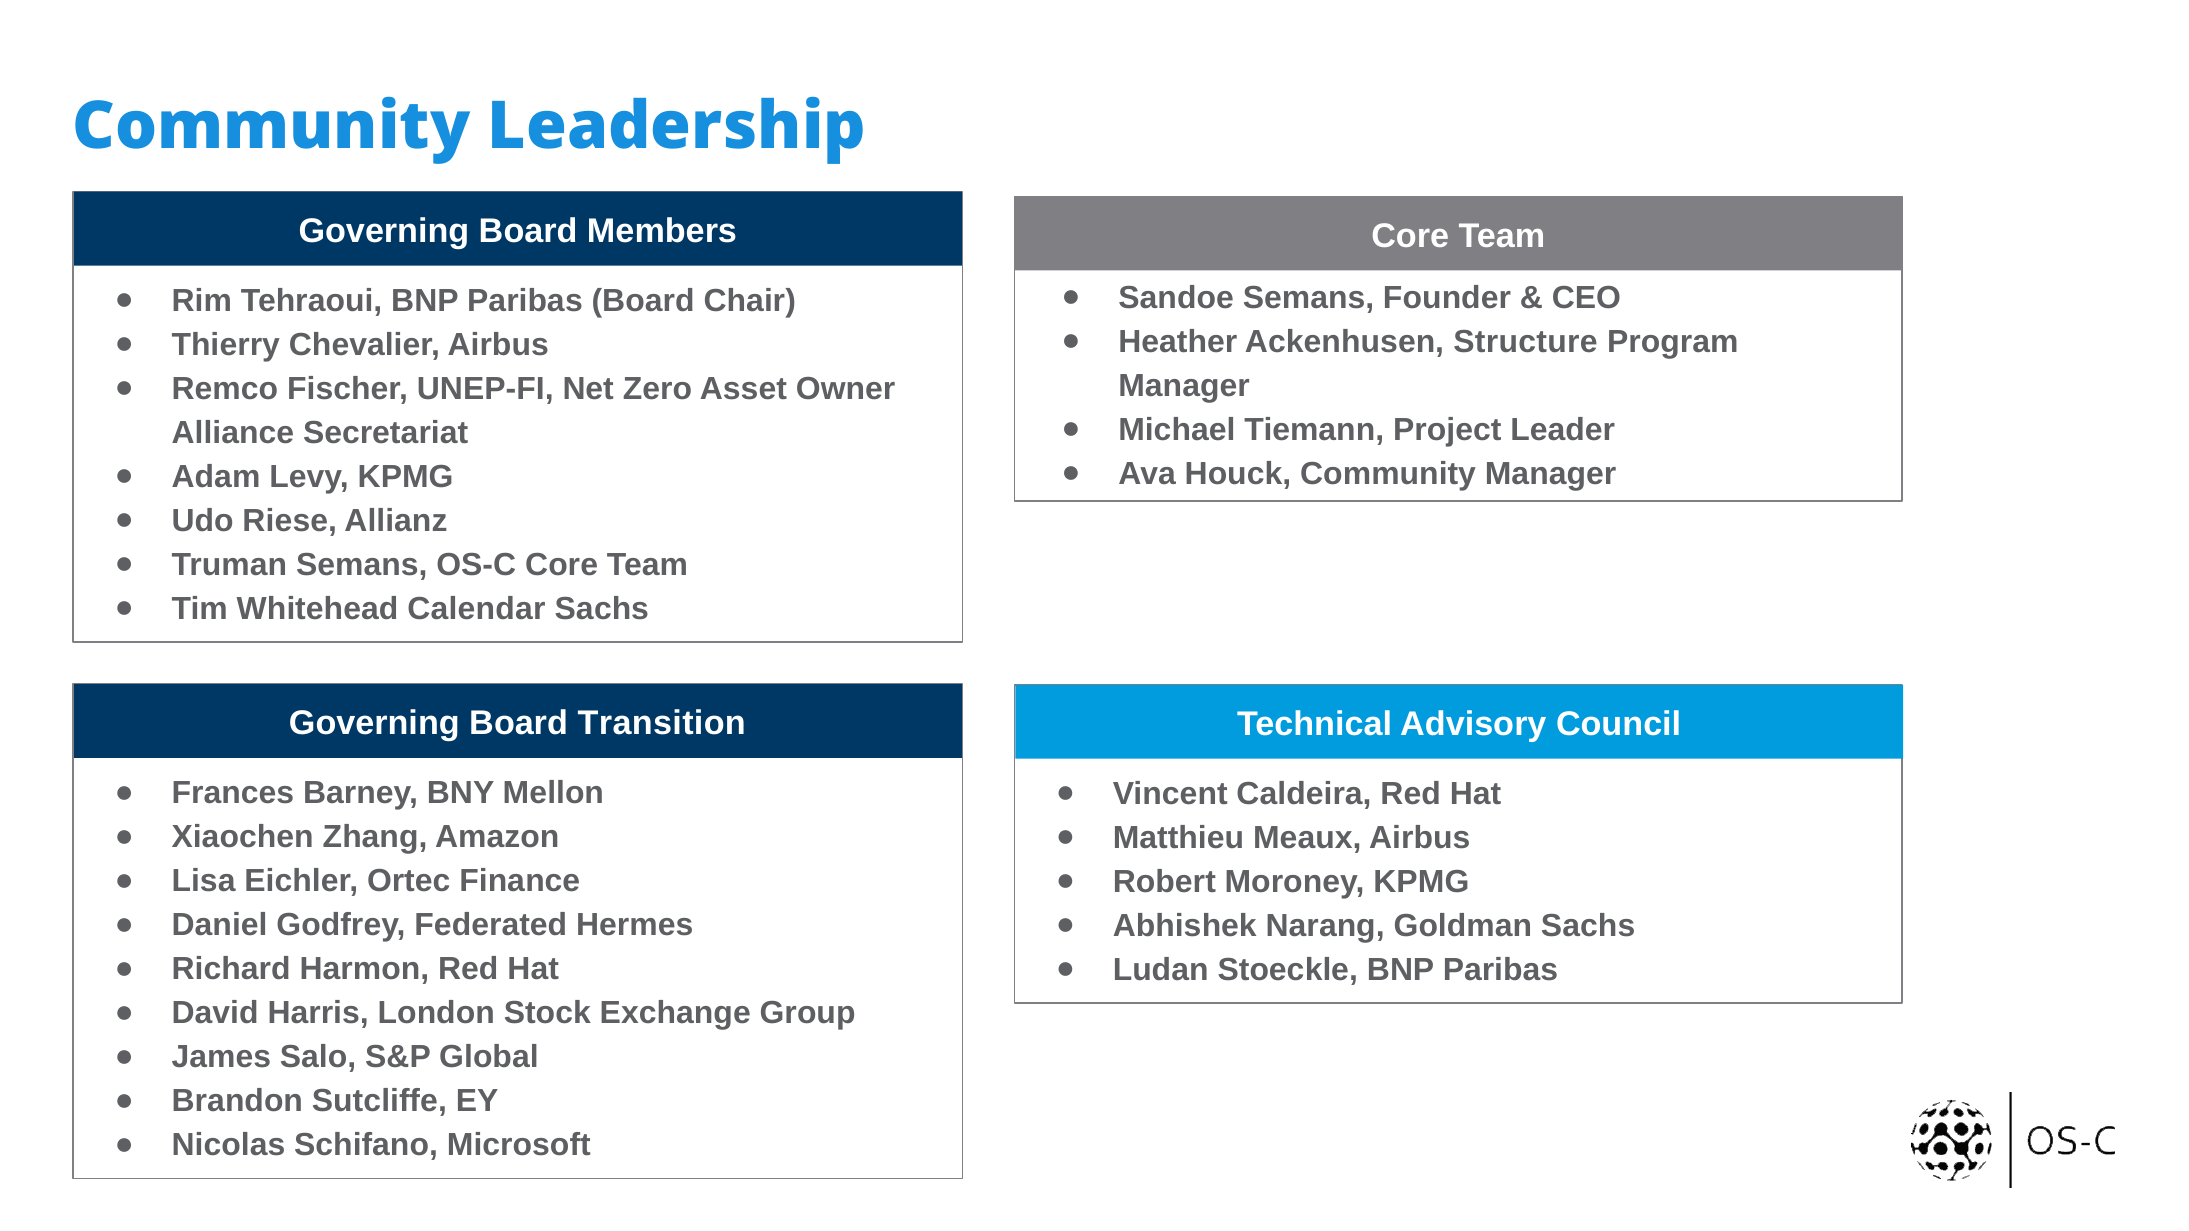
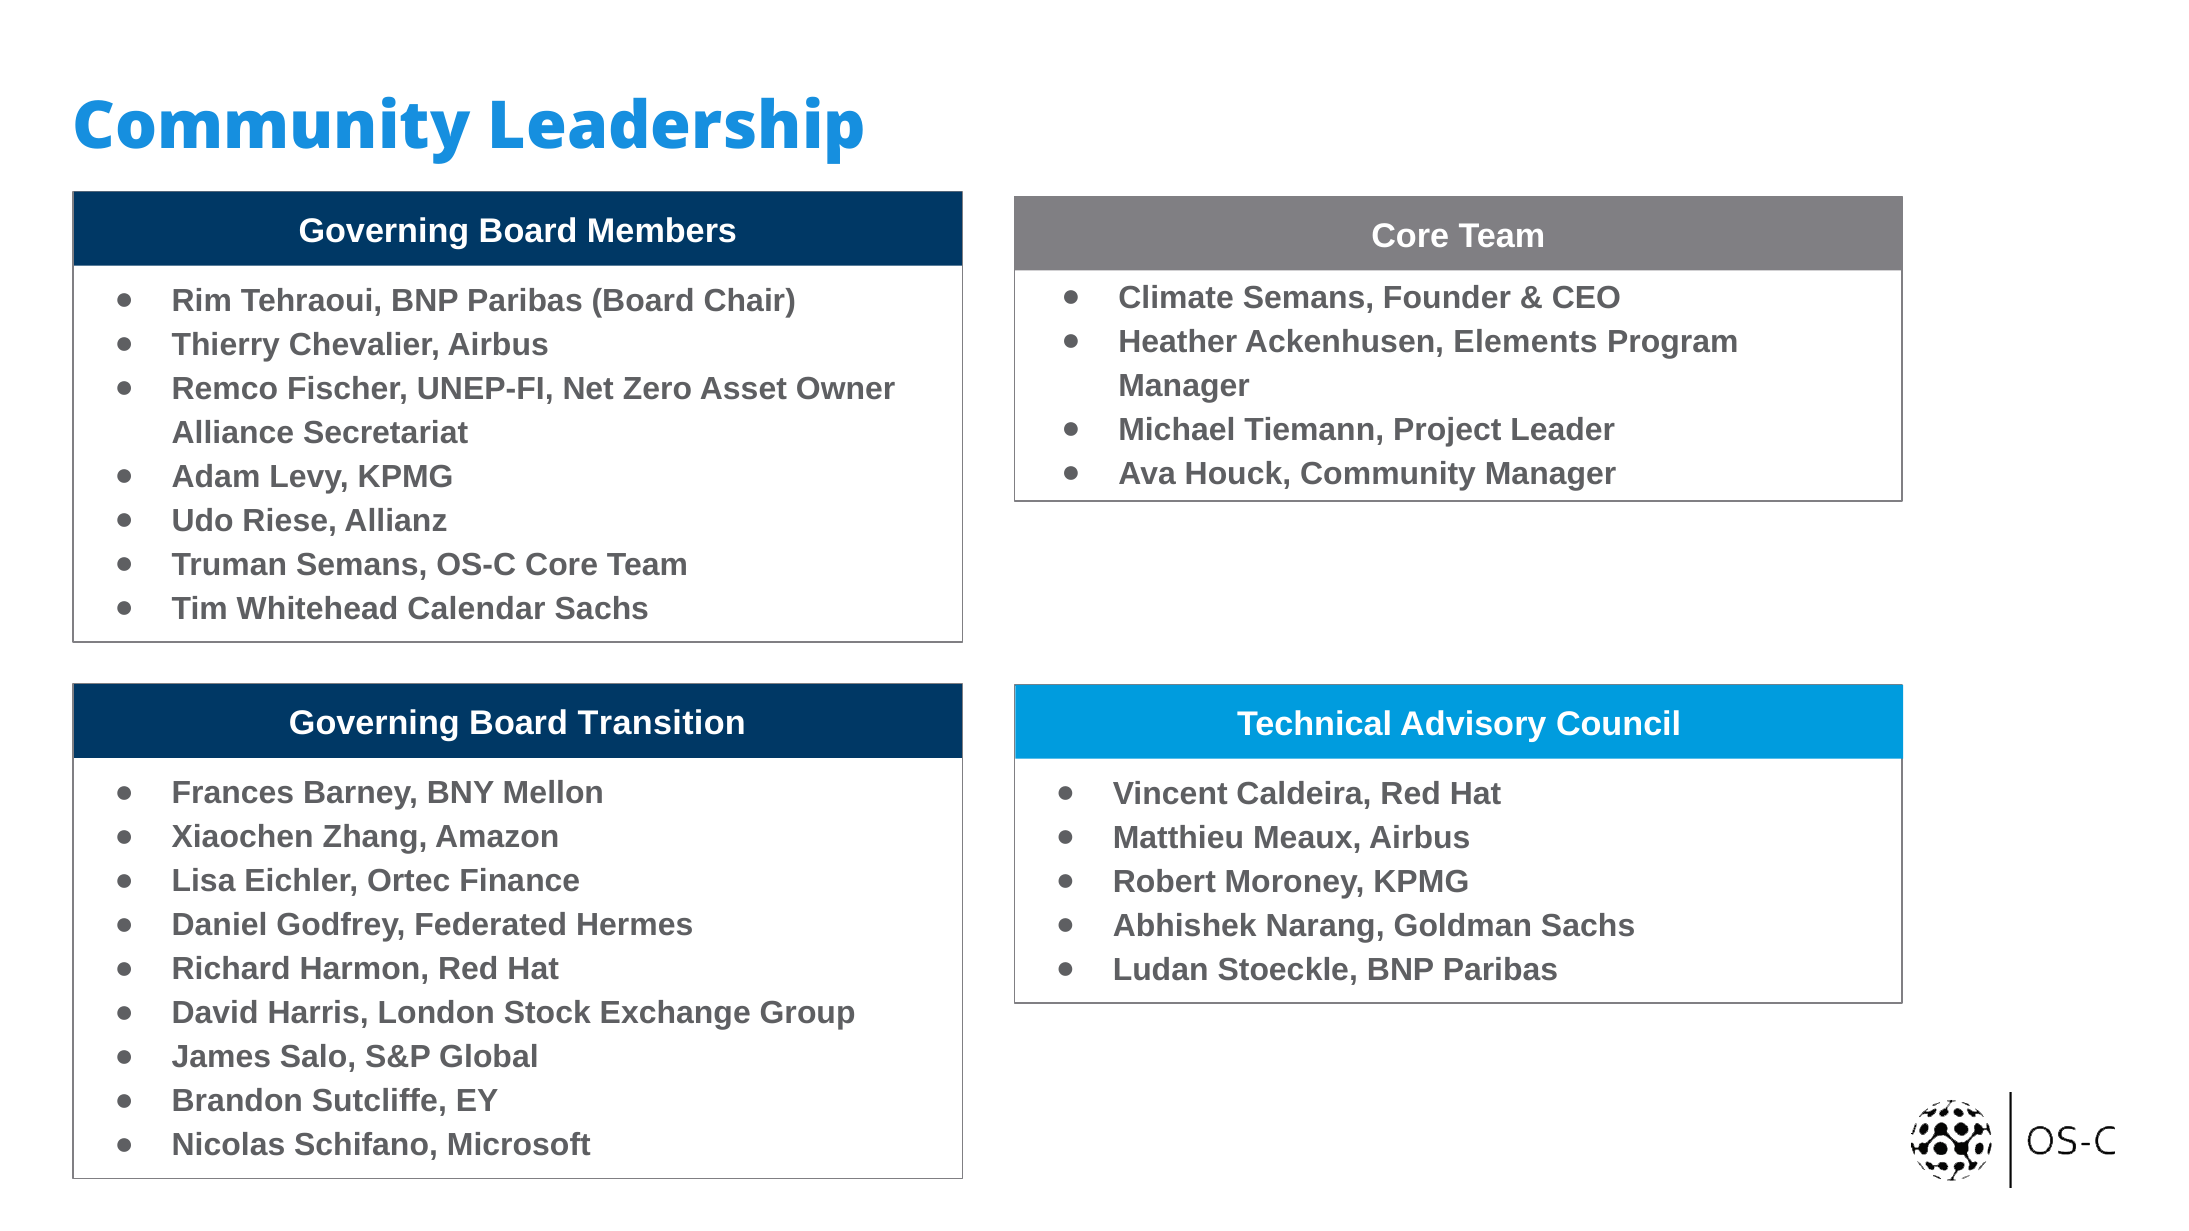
Sandoe: Sandoe -> Climate (1176, 298)
Structure: Structure -> Elements (1525, 342)
